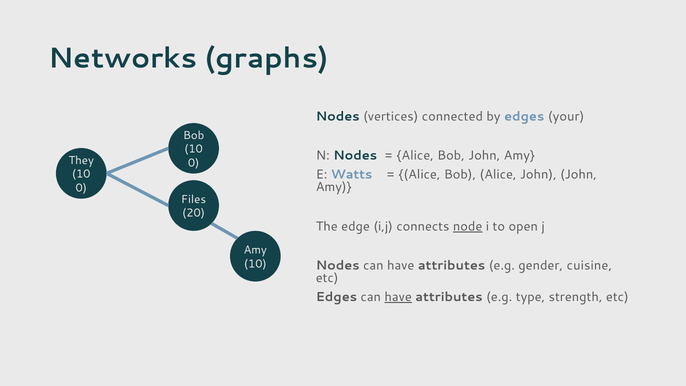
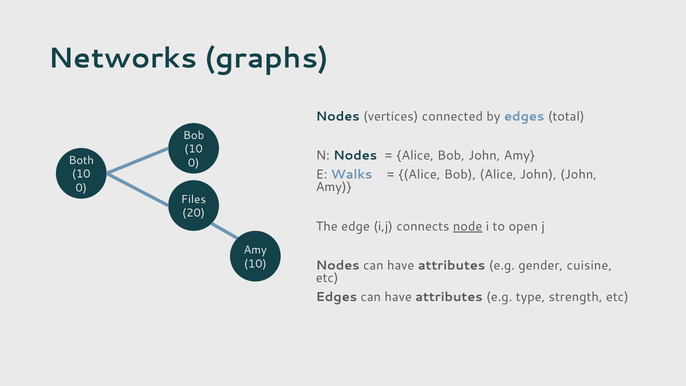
your: your -> total (566, 116)
They: They -> Both (81, 160)
Watts: Watts -> Walks (352, 175)
have underline: present -> none (398, 297)
